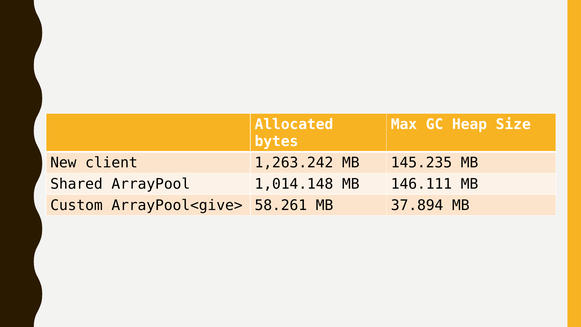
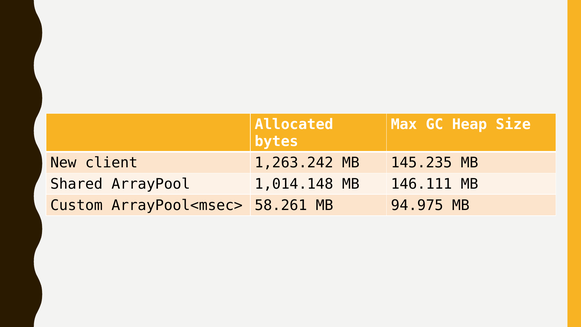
ArrayPool<give>: ArrayPool<give> -> ArrayPool<msec> (177, 205)
37.894: 37.894 -> 94.975 (417, 205)
